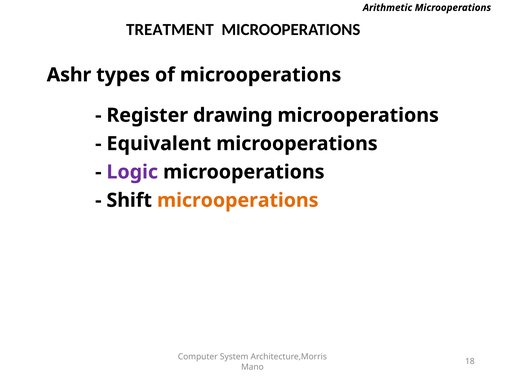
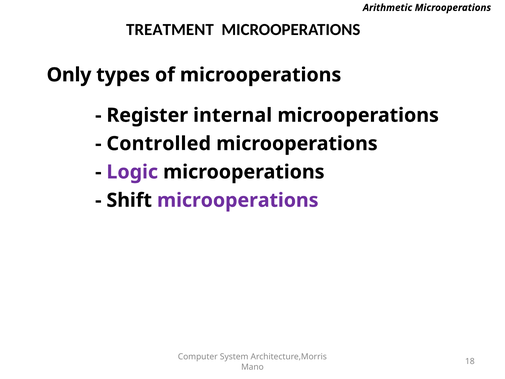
Ashr: Ashr -> Only (69, 75)
drawing: drawing -> internal (233, 115)
Equivalent: Equivalent -> Controlled (159, 144)
microoperations colour: orange -> purple (238, 200)
